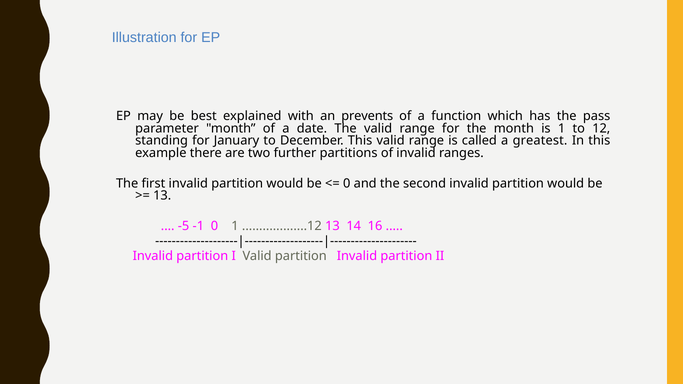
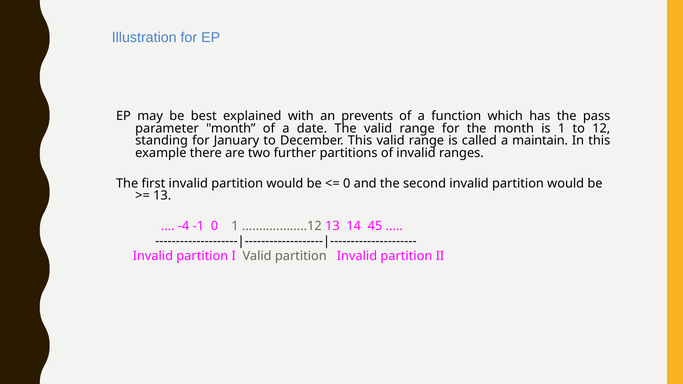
greatest: greatest -> maintain (540, 141)
-5: -5 -> -4 (184, 226)
16: 16 -> 45 (375, 226)
